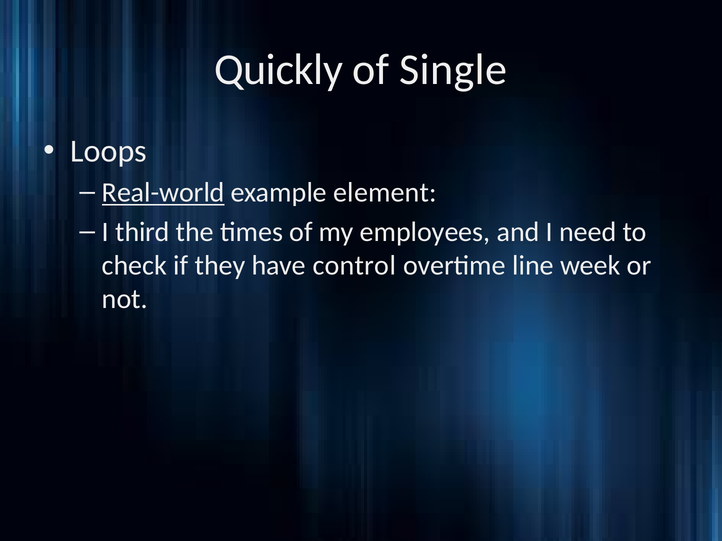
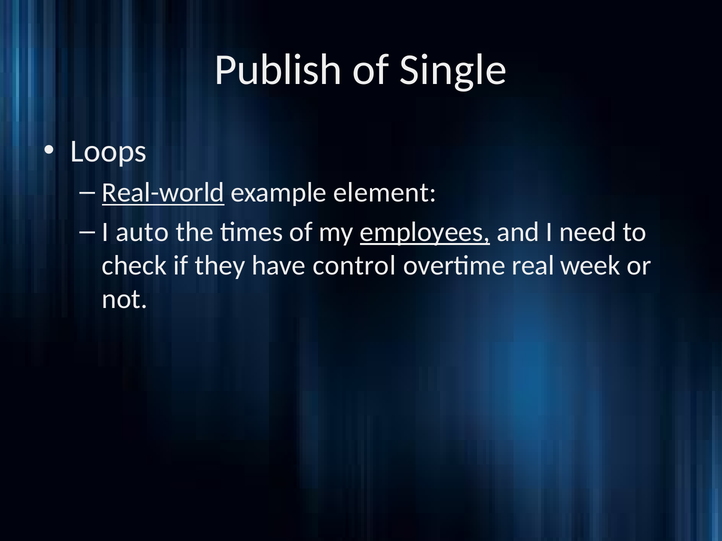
Quickly: Quickly -> Publish (278, 70)
third: third -> auto (142, 232)
employees underline: none -> present (425, 232)
line: line -> real (533, 266)
